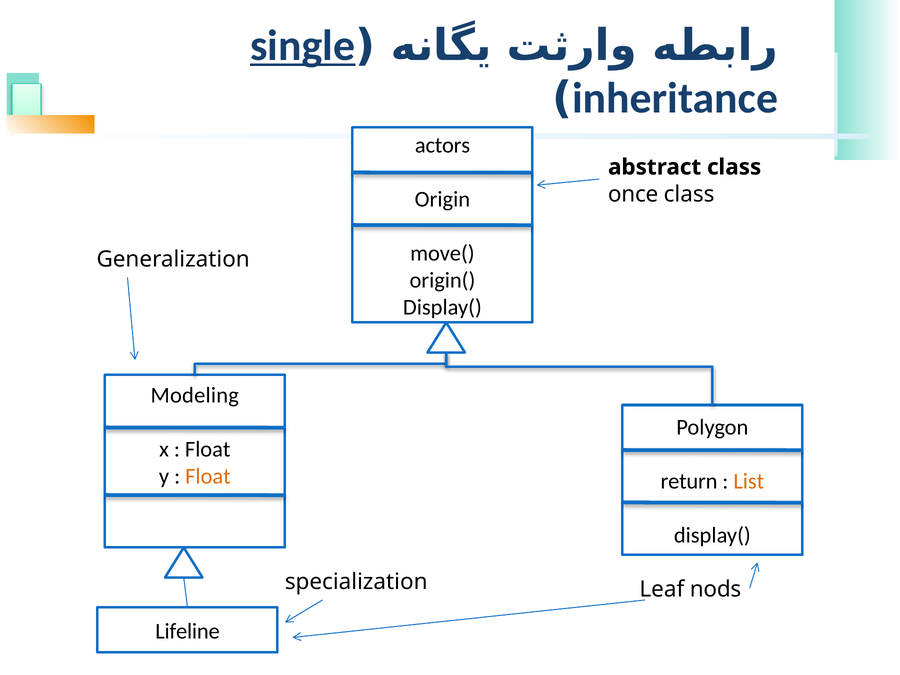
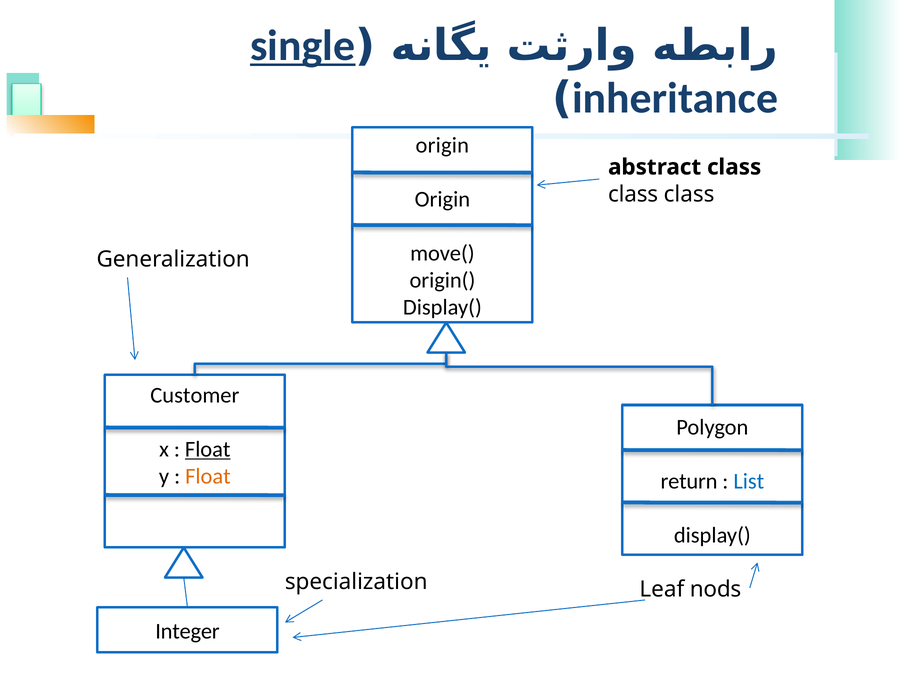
actors: actors -> origin (442, 146)
once: once -> class (633, 194)
Modeling: Modeling -> Customer (195, 395)
Float underline: none -> present (208, 449)
List colour: orange -> blue (749, 482)
Lifeline: Lifeline -> Integer (187, 632)
